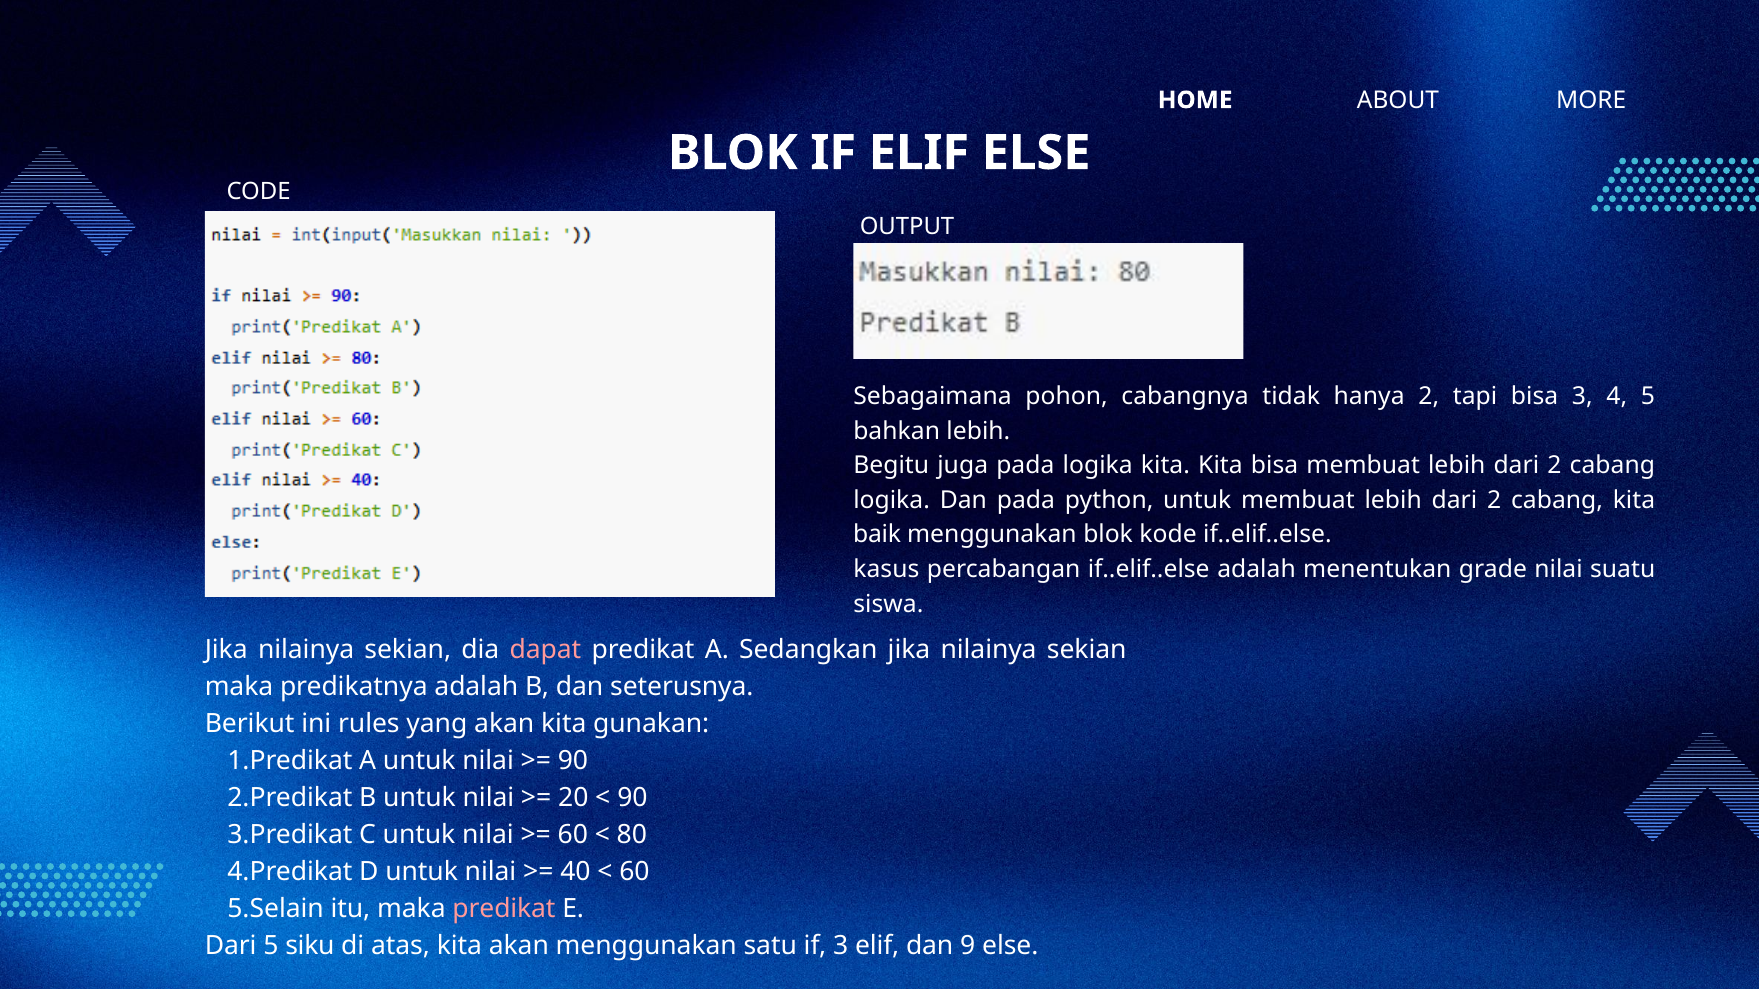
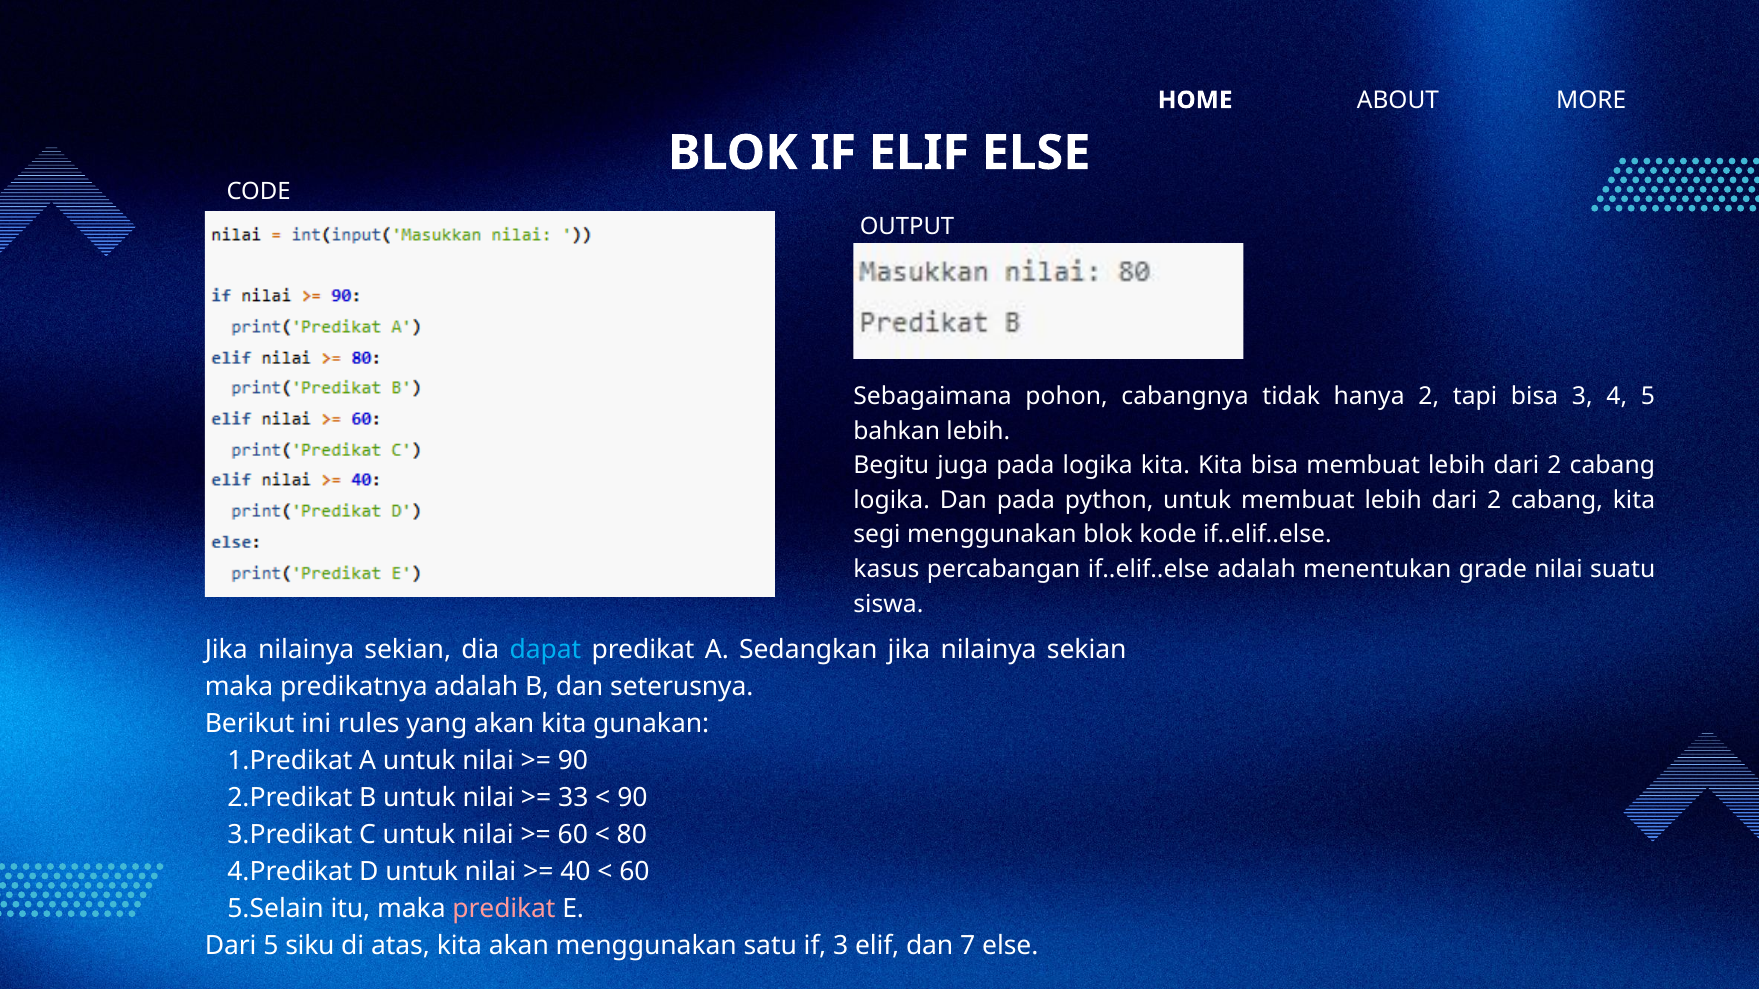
baik: baik -> segi (877, 535)
dapat colour: pink -> light blue (545, 650)
20: 20 -> 33 (573, 798)
9: 9 -> 7 (968, 946)
